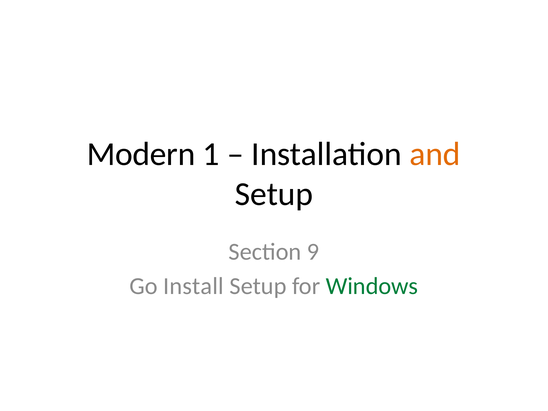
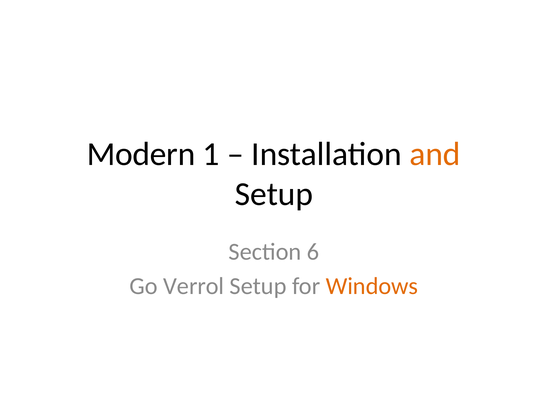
9: 9 -> 6 (313, 252)
Install: Install -> Verrol (194, 286)
Windows colour: green -> orange (372, 286)
